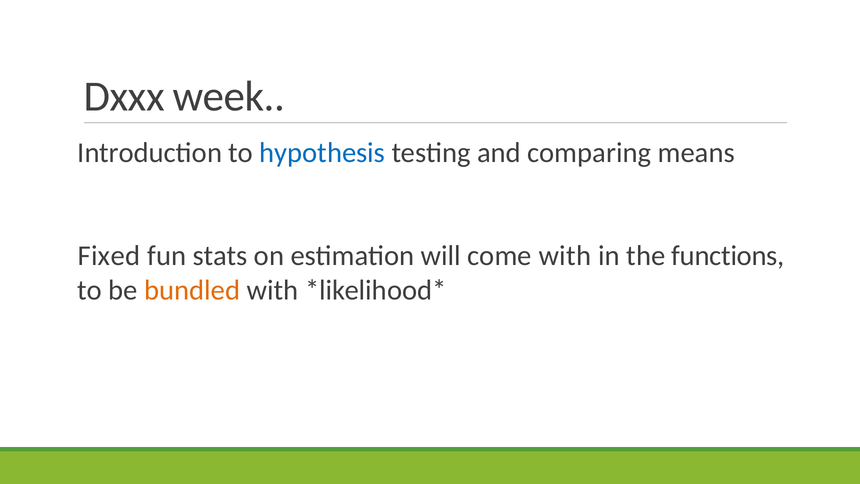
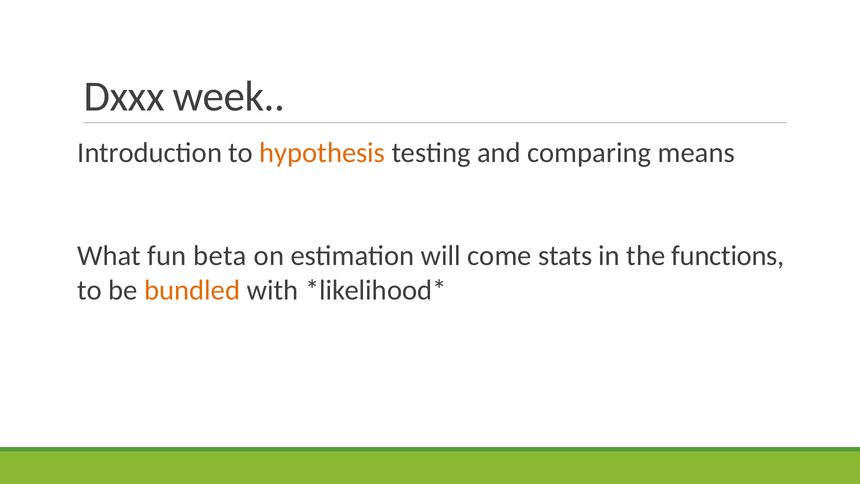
hypothesis colour: blue -> orange (322, 153)
Fixed: Fixed -> What (109, 256)
stats: stats -> beta (220, 256)
come with: with -> stats (565, 256)
